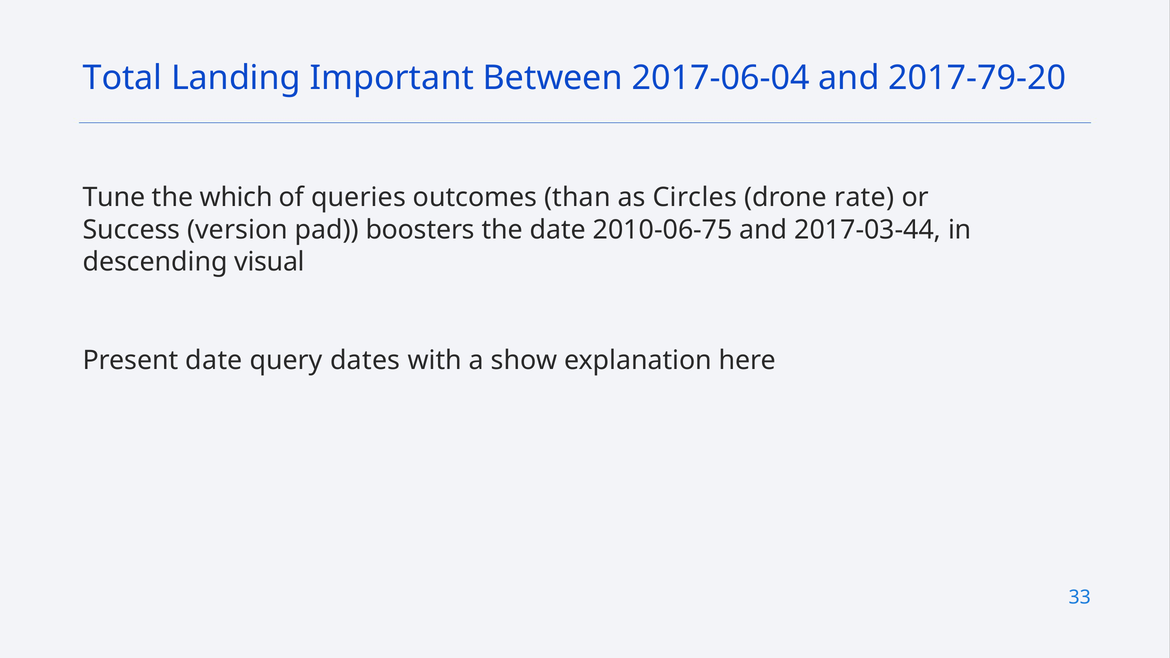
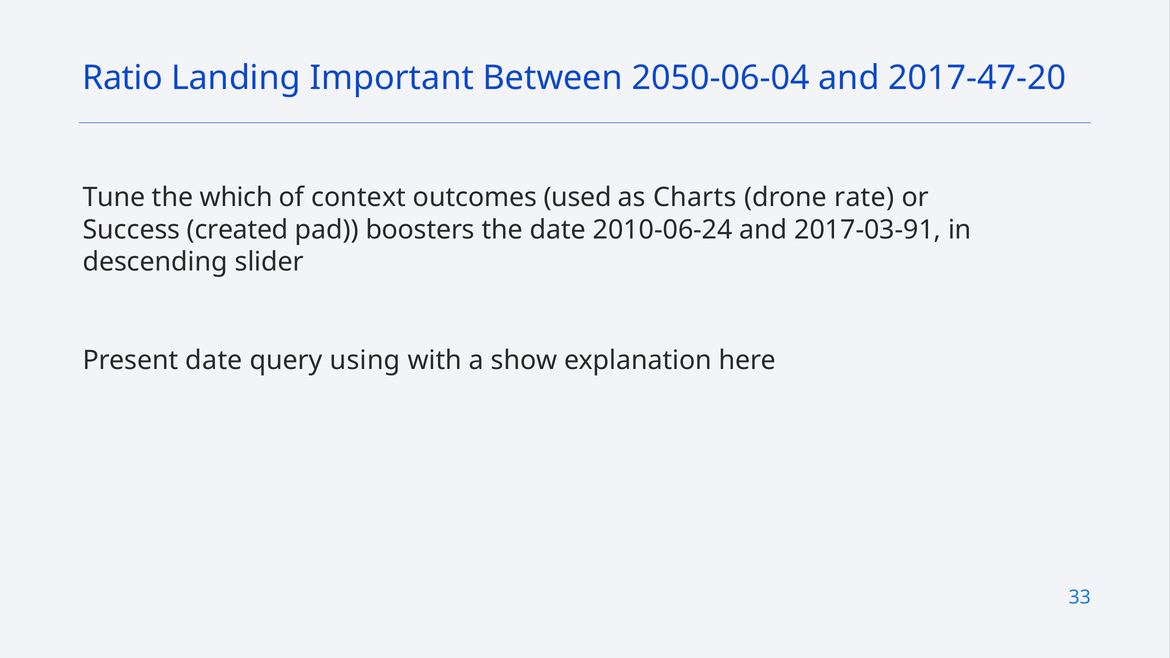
Total: Total -> Ratio (123, 78)
2017-06-04: 2017-06-04 -> 2050-06-04 (721, 78)
2017-79-20: 2017-79-20 -> 2017-47-20 (977, 78)
queries: queries -> context (359, 198)
than: than -> used (578, 198)
Circles: Circles -> Charts (695, 198)
version: version -> created (238, 230)
2010-06-75: 2010-06-75 -> 2010-06-24 (663, 230)
2017-03-44: 2017-03-44 -> 2017-03-91 (868, 230)
visual: visual -> slider (269, 262)
dates: dates -> using (365, 360)
